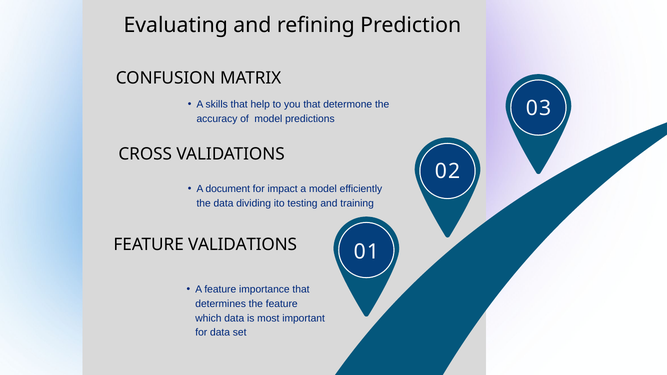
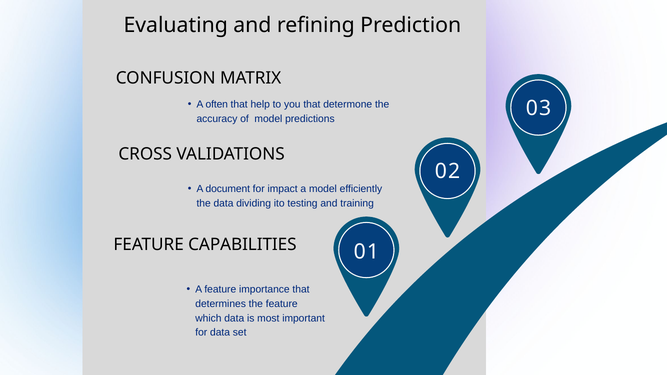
skills: skills -> often (217, 104)
FEATURE VALIDATIONS: VALIDATIONS -> CAPABILITIES (242, 245)
